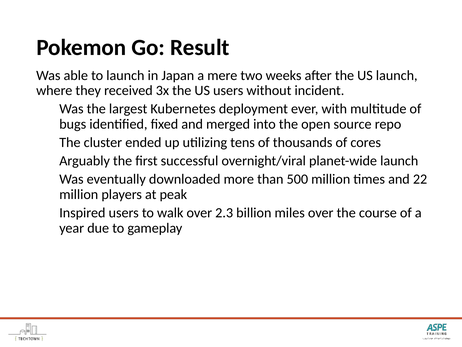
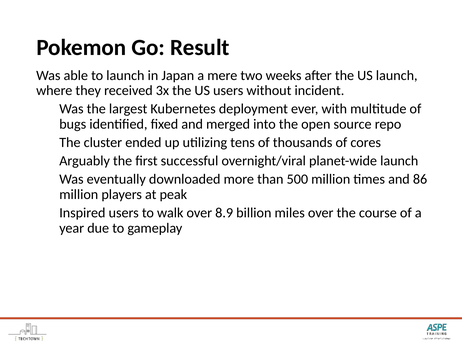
22: 22 -> 86 (420, 179)
2.3: 2.3 -> 8.9 (224, 213)
